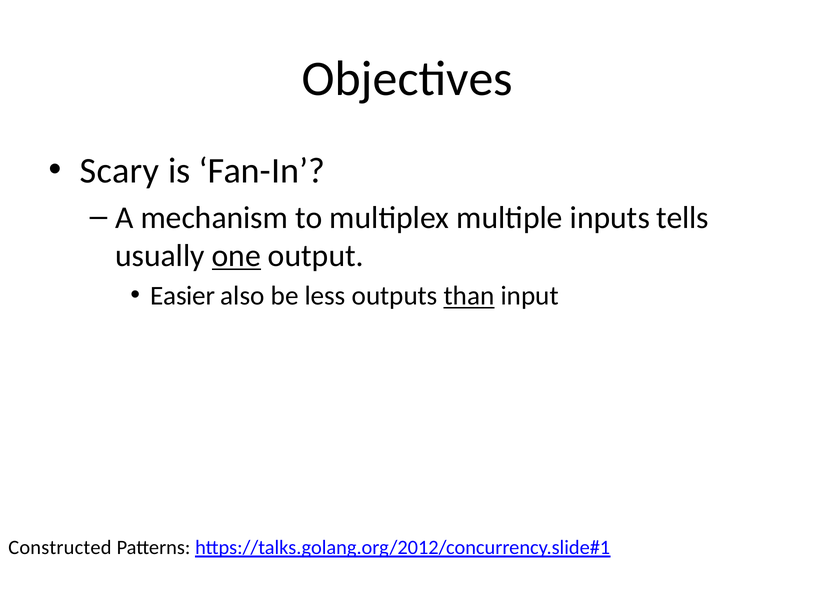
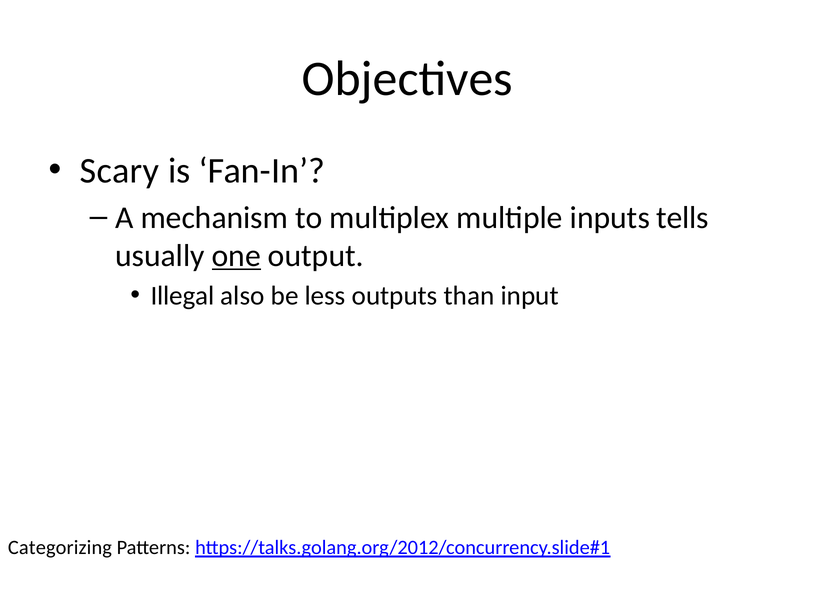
Easier: Easier -> Illegal (183, 296)
than underline: present -> none (469, 296)
Constructed: Constructed -> Categorizing (60, 548)
